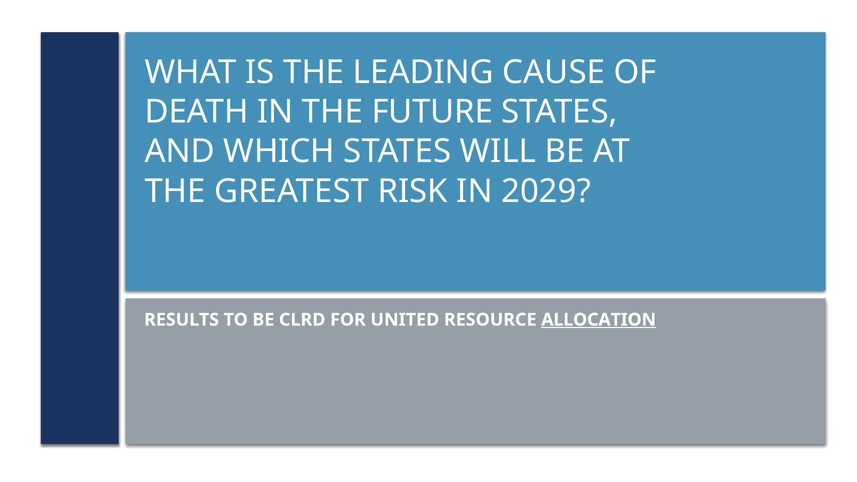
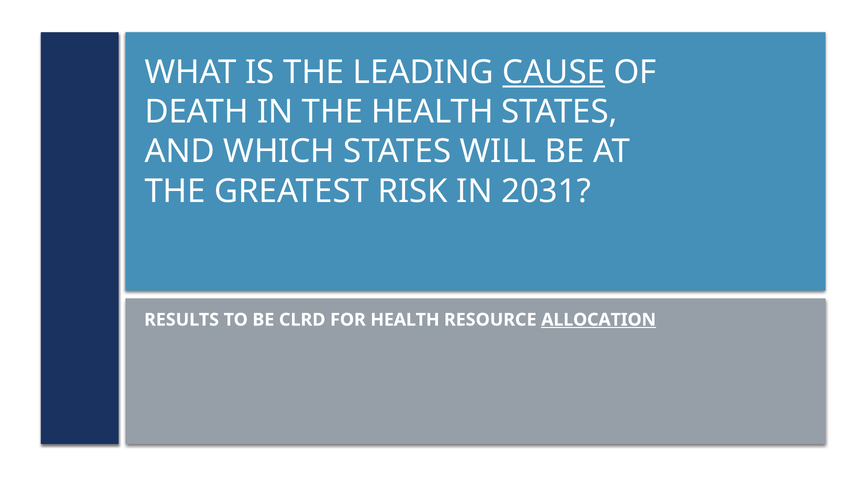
CAUSE underline: none -> present (554, 72)
THE FUTURE: FUTURE -> HEALTH (432, 112)
2029: 2029 -> 2031 (546, 191)
FOR UNITED: UNITED -> HEALTH (405, 320)
